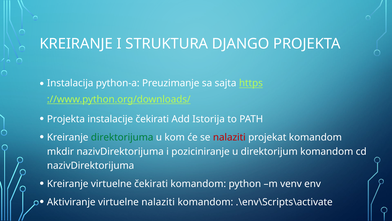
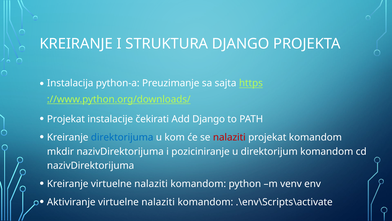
Projekta: Projekta -> Projekat (66, 119)
Add Istorija: Istorija -> Django (209, 119)
direktorijuma colour: green -> blue (122, 137)
Kreiranje virtuelne čekirati: čekirati -> nalaziti (151, 184)
